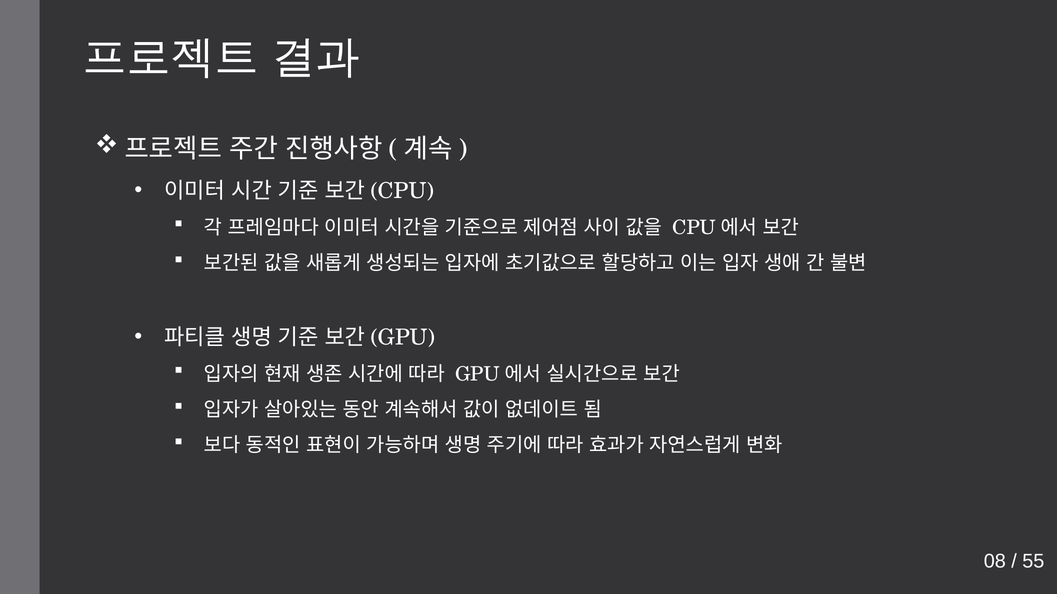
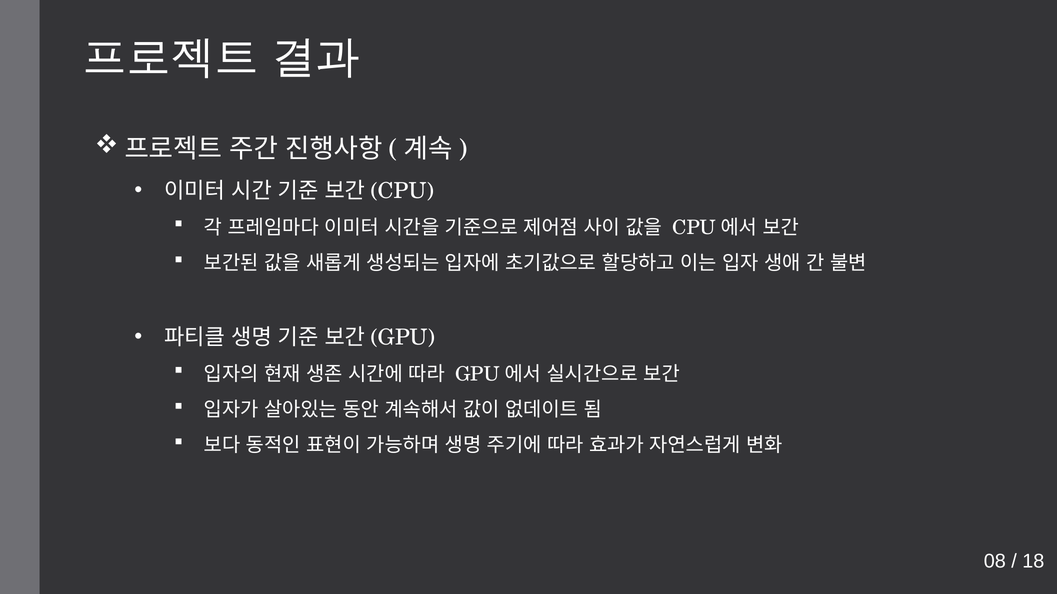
55: 55 -> 18 (1033, 562)
